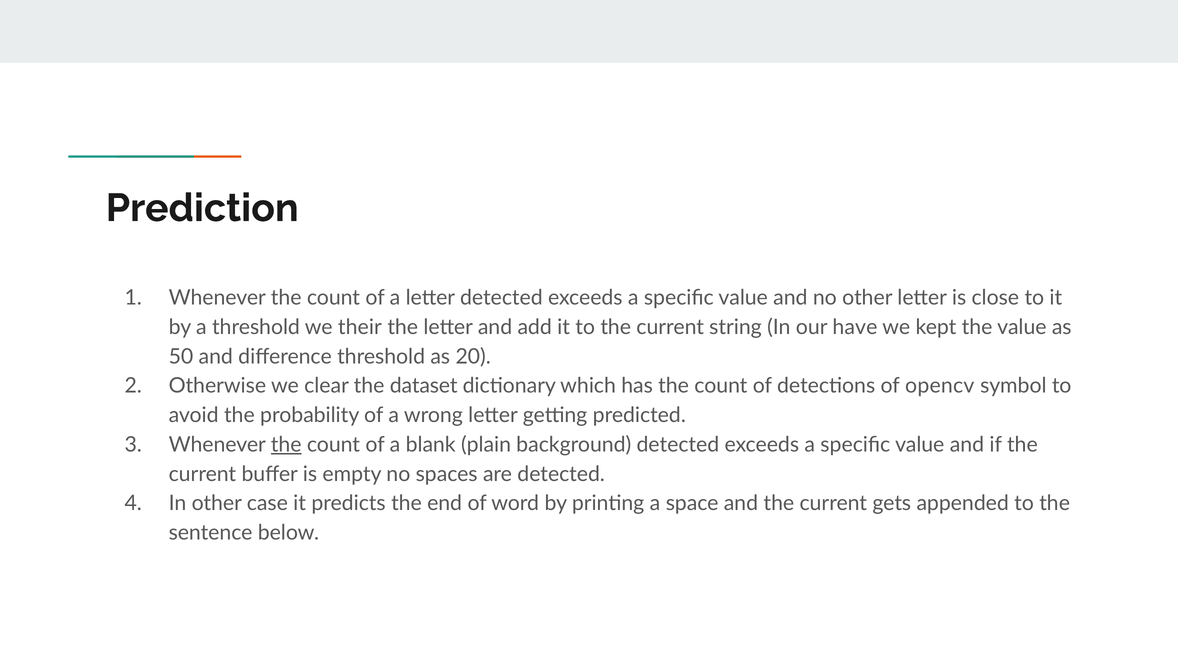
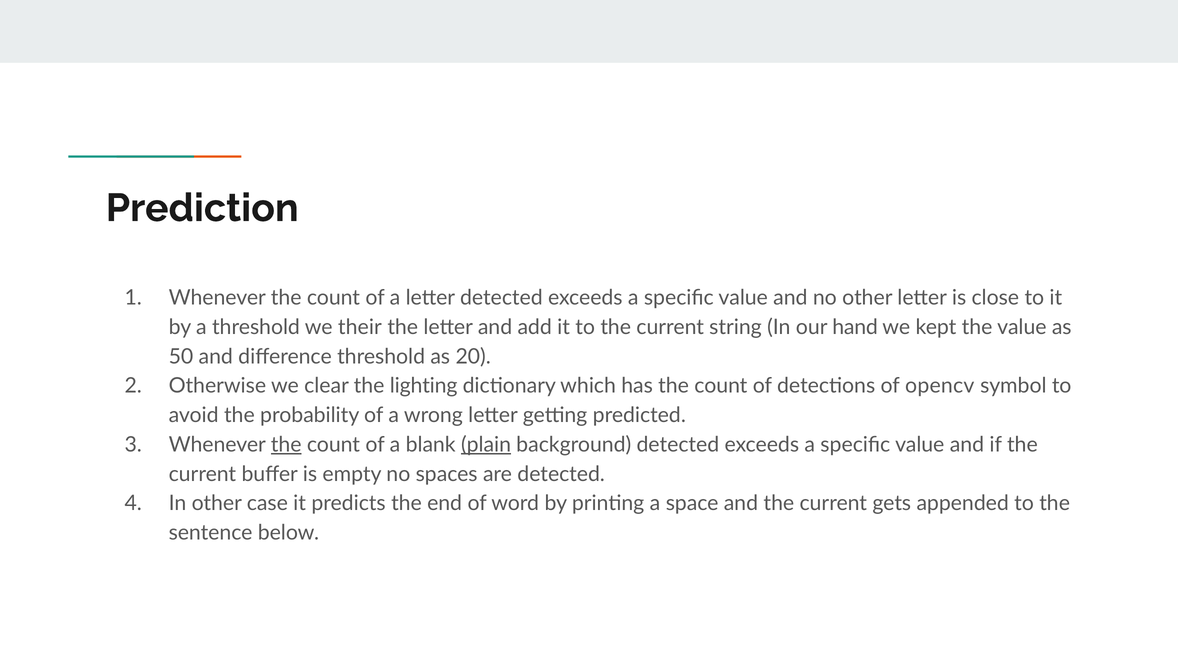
have: have -> hand (855, 327)
dataset: dataset -> lighting (424, 386)
plain underline: none -> present (486, 444)
